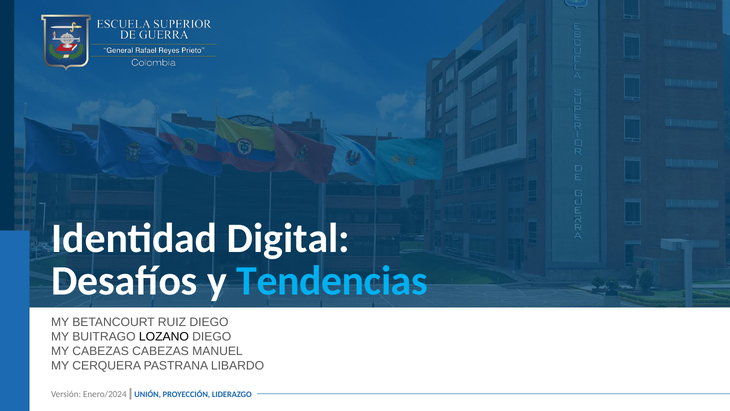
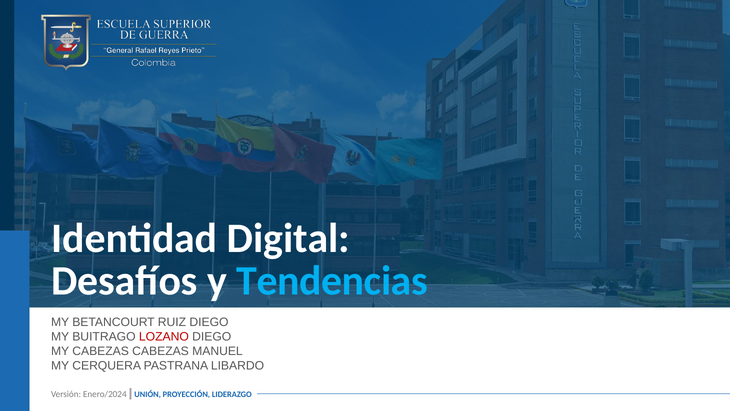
LOZANO colour: black -> red (164, 336)
